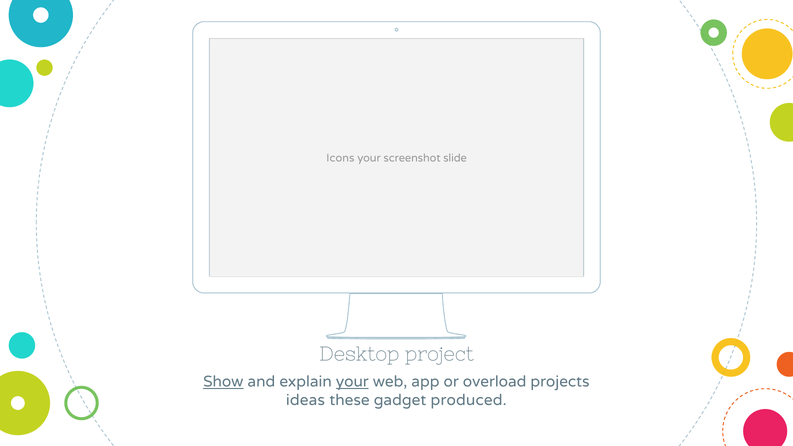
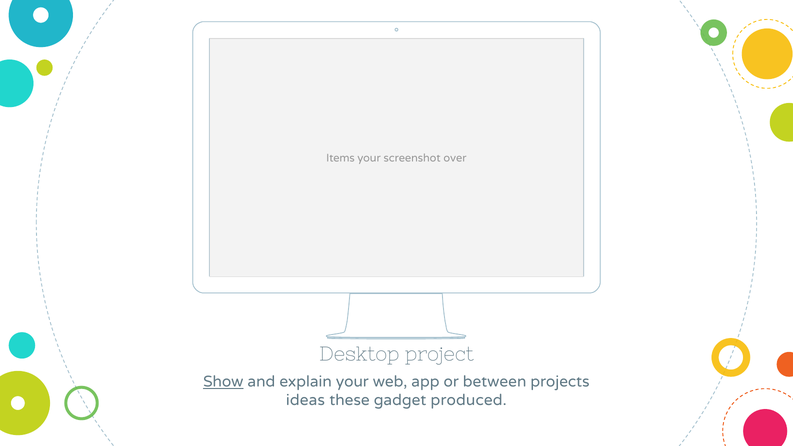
Icons: Icons -> Items (340, 158)
slide: slide -> over (455, 158)
your underline: present -> none (352, 382)
overload: overload -> between (495, 382)
